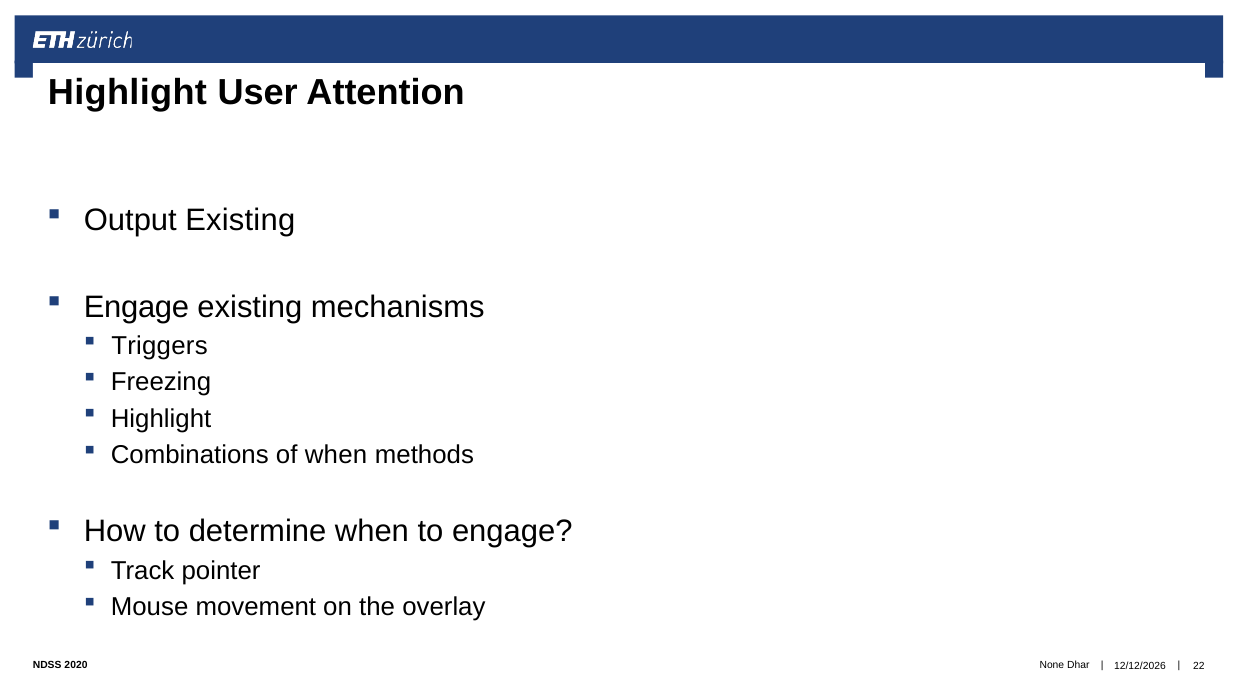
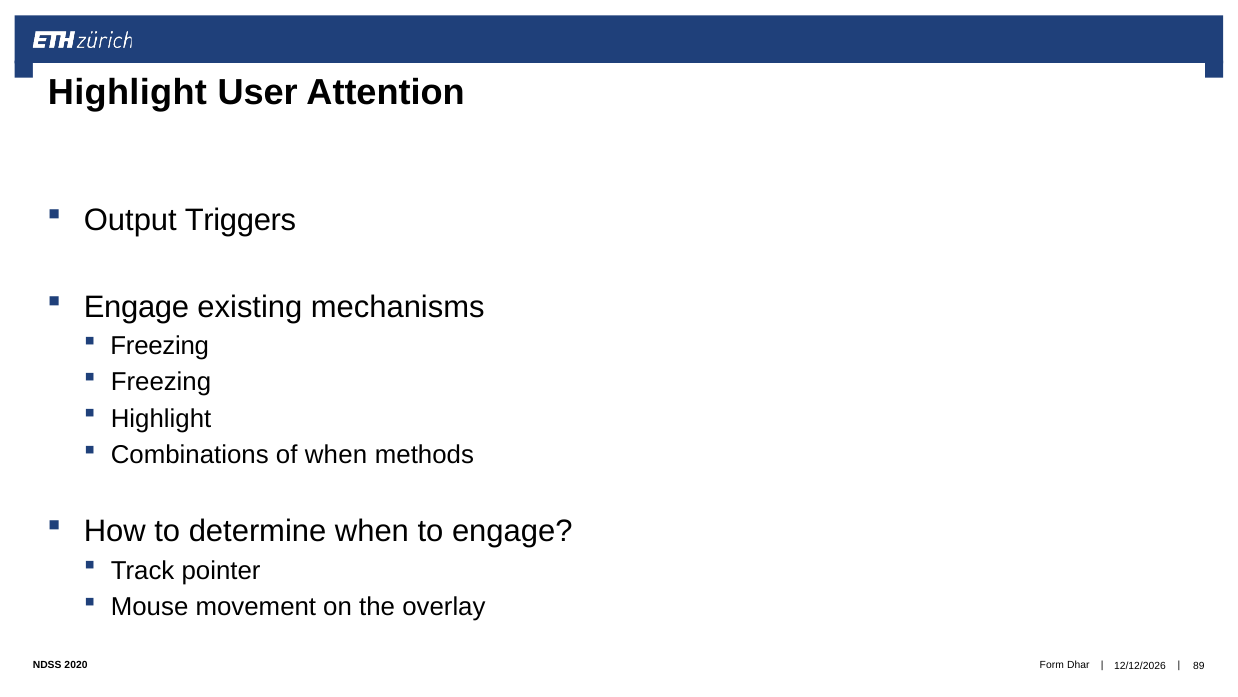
Output Existing: Existing -> Triggers (241, 220)
Triggers: Triggers -> Freezing (160, 346)
None: None -> Form (1052, 665)
22: 22 -> 89 (1199, 665)
